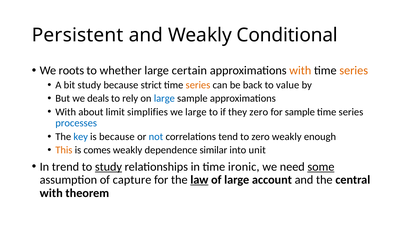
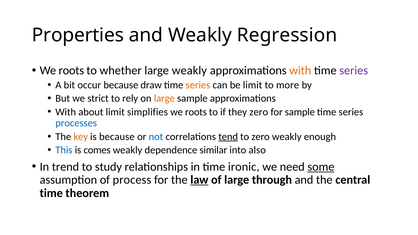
Persistent: Persistent -> Properties (78, 35)
Conditional: Conditional -> Regression (287, 35)
large certain: certain -> weakly (189, 71)
series colour: orange -> purple (354, 71)
bit study: study -> occur (89, 85)
strict: strict -> draw (151, 85)
be back: back -> limit (253, 85)
value: value -> more (288, 85)
deals: deals -> strict (98, 99)
large colour: blue -> orange (164, 99)
large: large -> roots (196, 112)
key colour: blue -> orange (81, 137)
tend underline: none -> present (228, 137)
This colour: orange -> blue (64, 150)
unit: unit -> also (257, 150)
study underline: present -> none (108, 167)
capture: capture -> process (132, 180)
account: account -> through (272, 180)
with: with -> time (51, 193)
